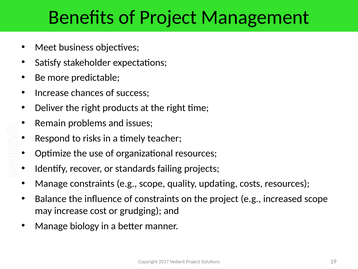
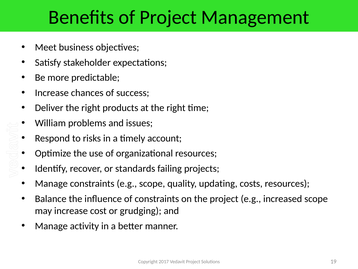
Remain: Remain -> William (50, 123)
teacher: teacher -> account (165, 138)
biology: biology -> activity (84, 226)
